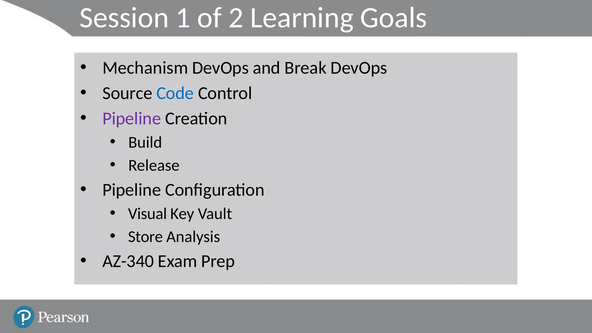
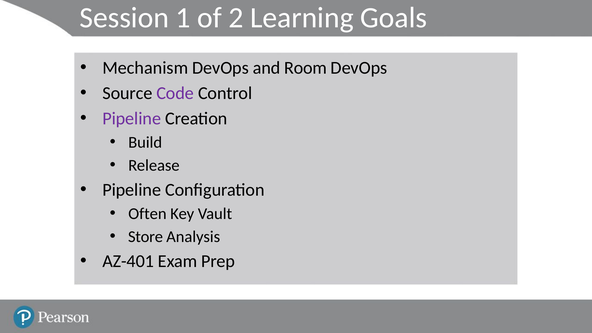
Break: Break -> Room (306, 68)
Code colour: blue -> purple (175, 93)
Visual: Visual -> Often (147, 214)
AZ-340: AZ-340 -> AZ-401 (128, 261)
